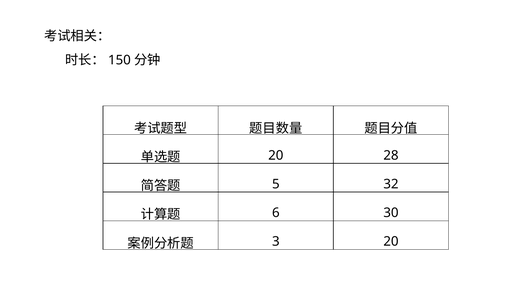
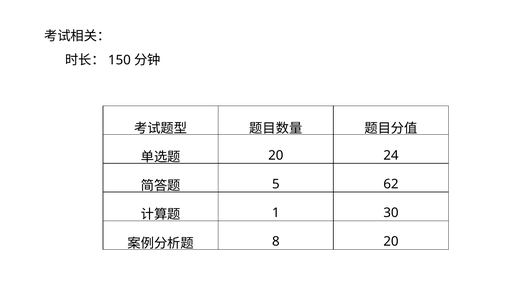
28: 28 -> 24 (391, 156)
32: 32 -> 62 (391, 185)
6: 6 -> 1 (276, 213)
3: 3 -> 8 (276, 242)
